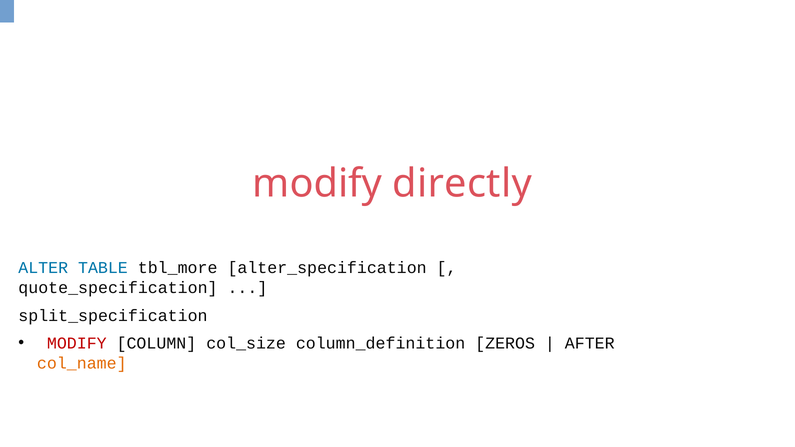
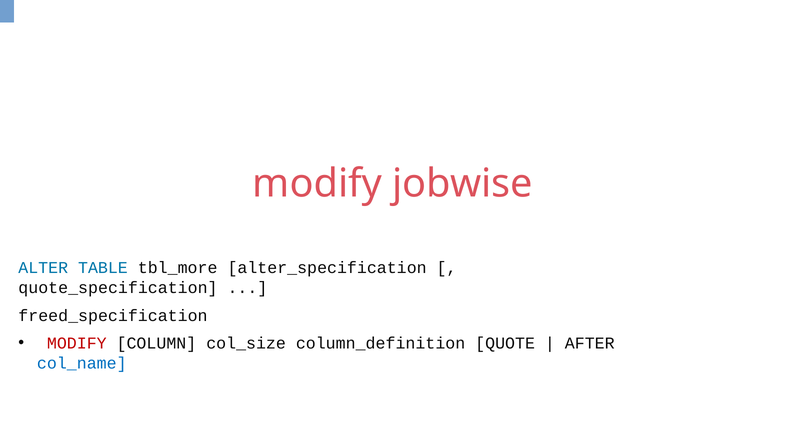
directly: directly -> jobwise (462, 184)
split_specification: split_specification -> freed_specification (113, 316)
ZEROS: ZEROS -> QUOTE (505, 344)
col_name colour: orange -> blue (82, 363)
